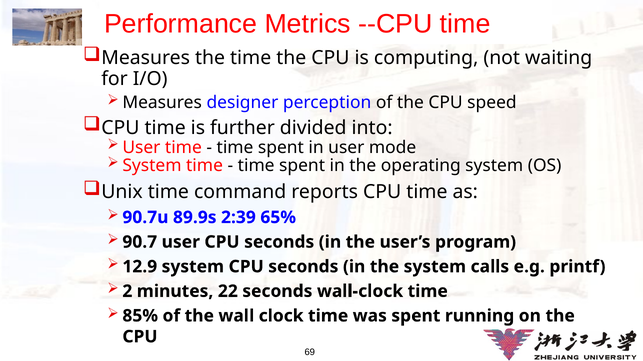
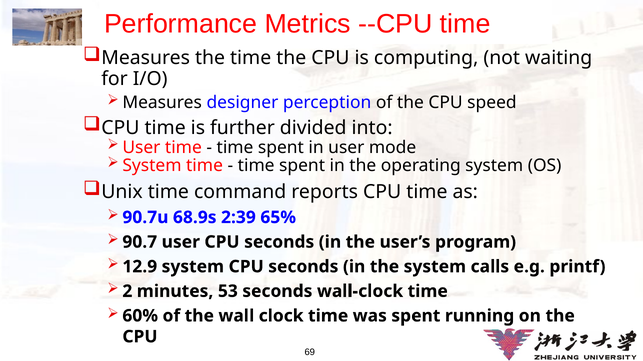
89.9s: 89.9s -> 68.9s (195, 218)
22: 22 -> 53 (228, 292)
85%: 85% -> 60% (140, 316)
